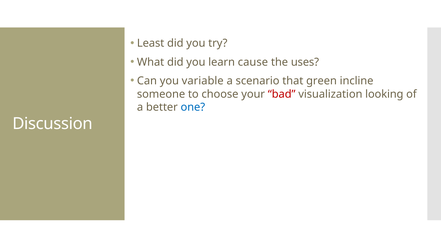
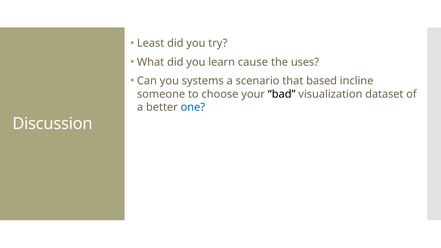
variable: variable -> systems (203, 81)
green: green -> based (322, 81)
bad colour: red -> black (282, 94)
looking: looking -> dataset (384, 94)
